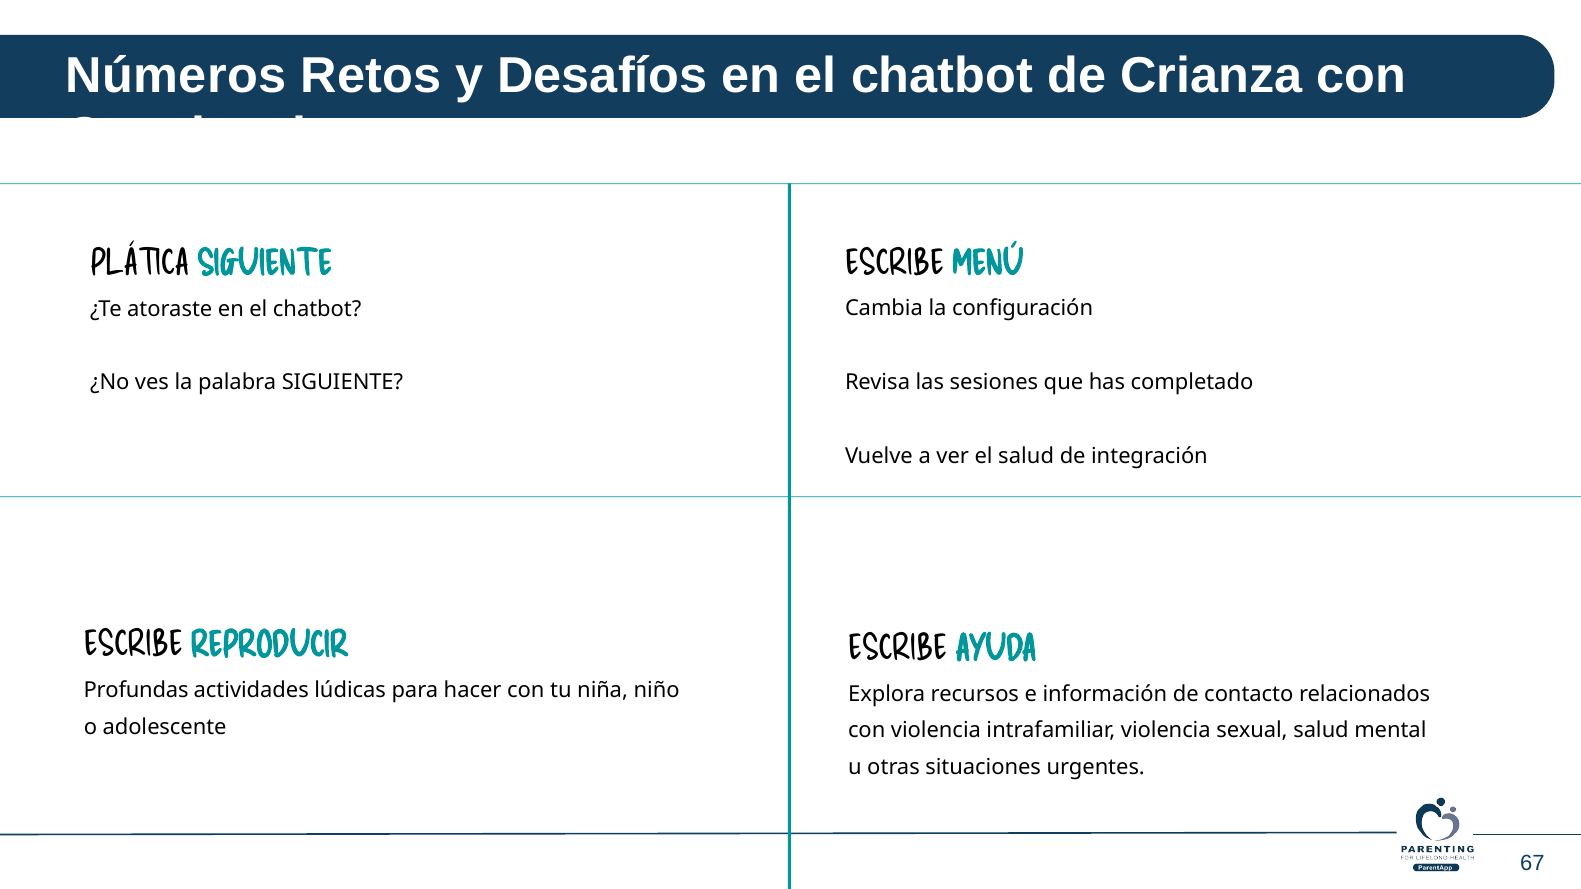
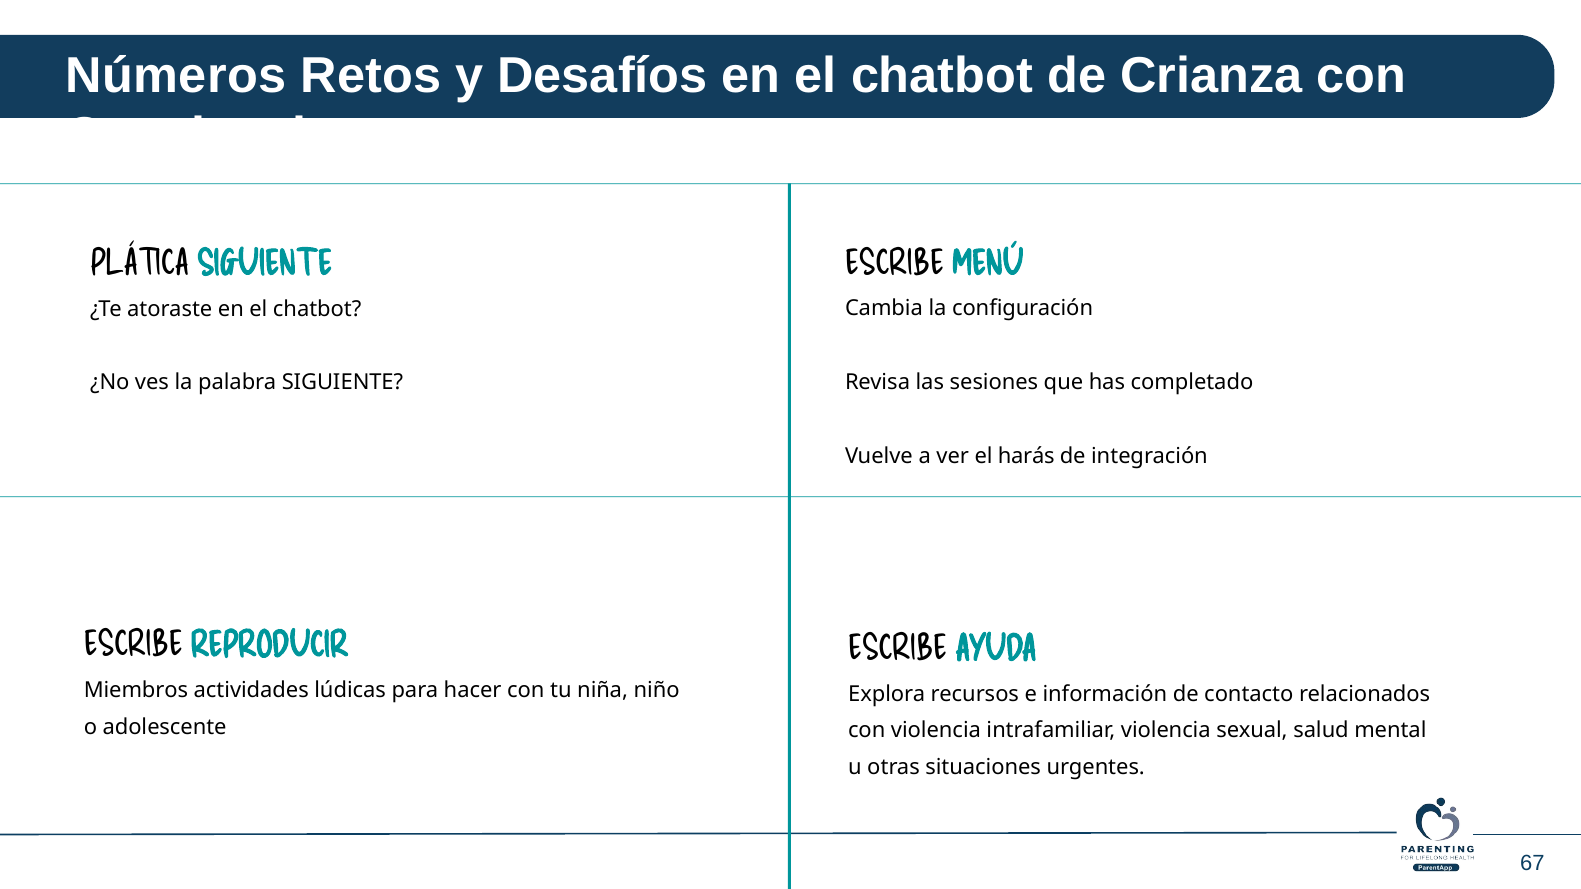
el salud: salud -> harás (1026, 456)
Profundas: Profundas -> Miembros (136, 690)
